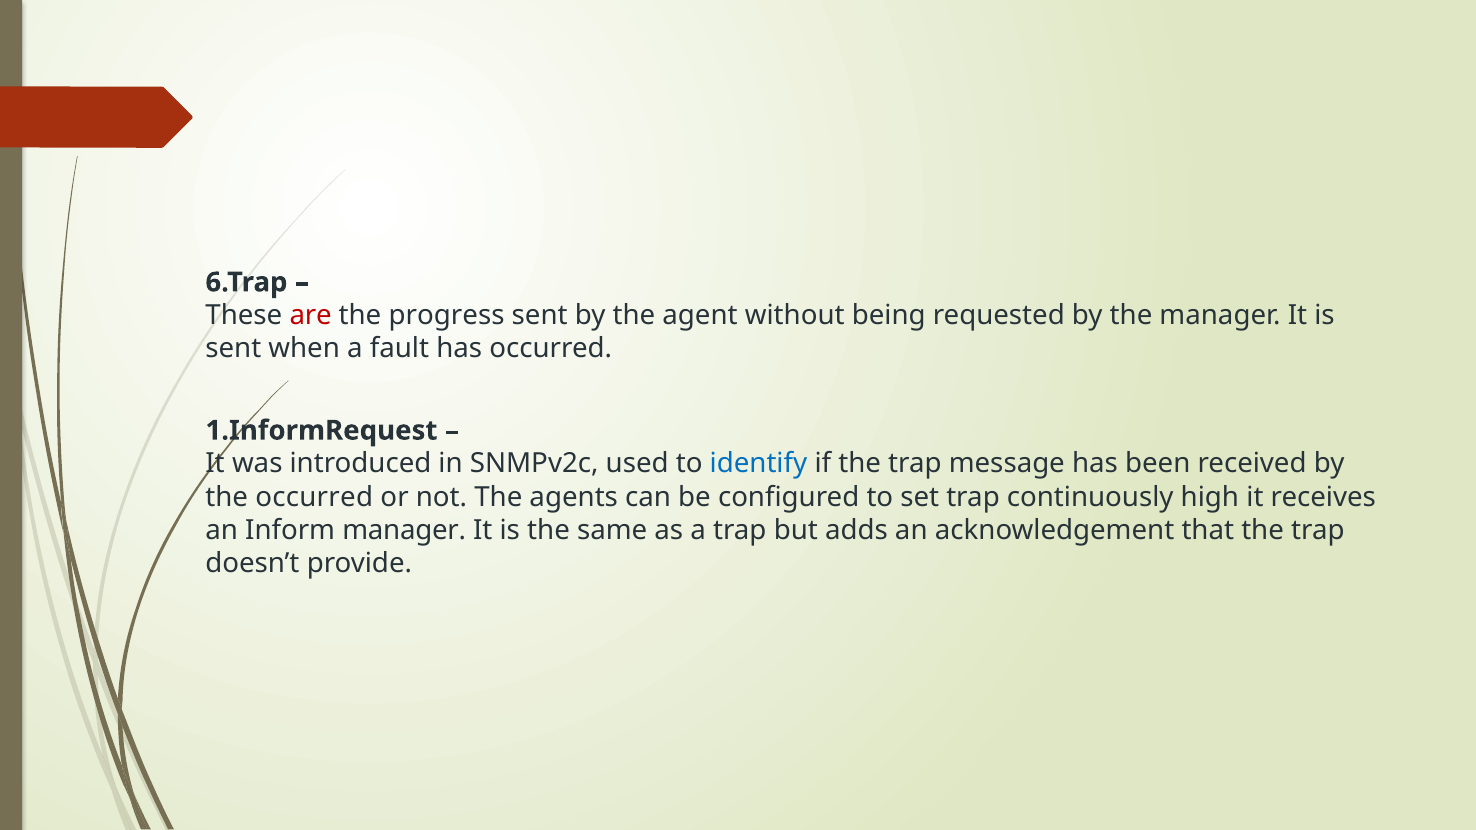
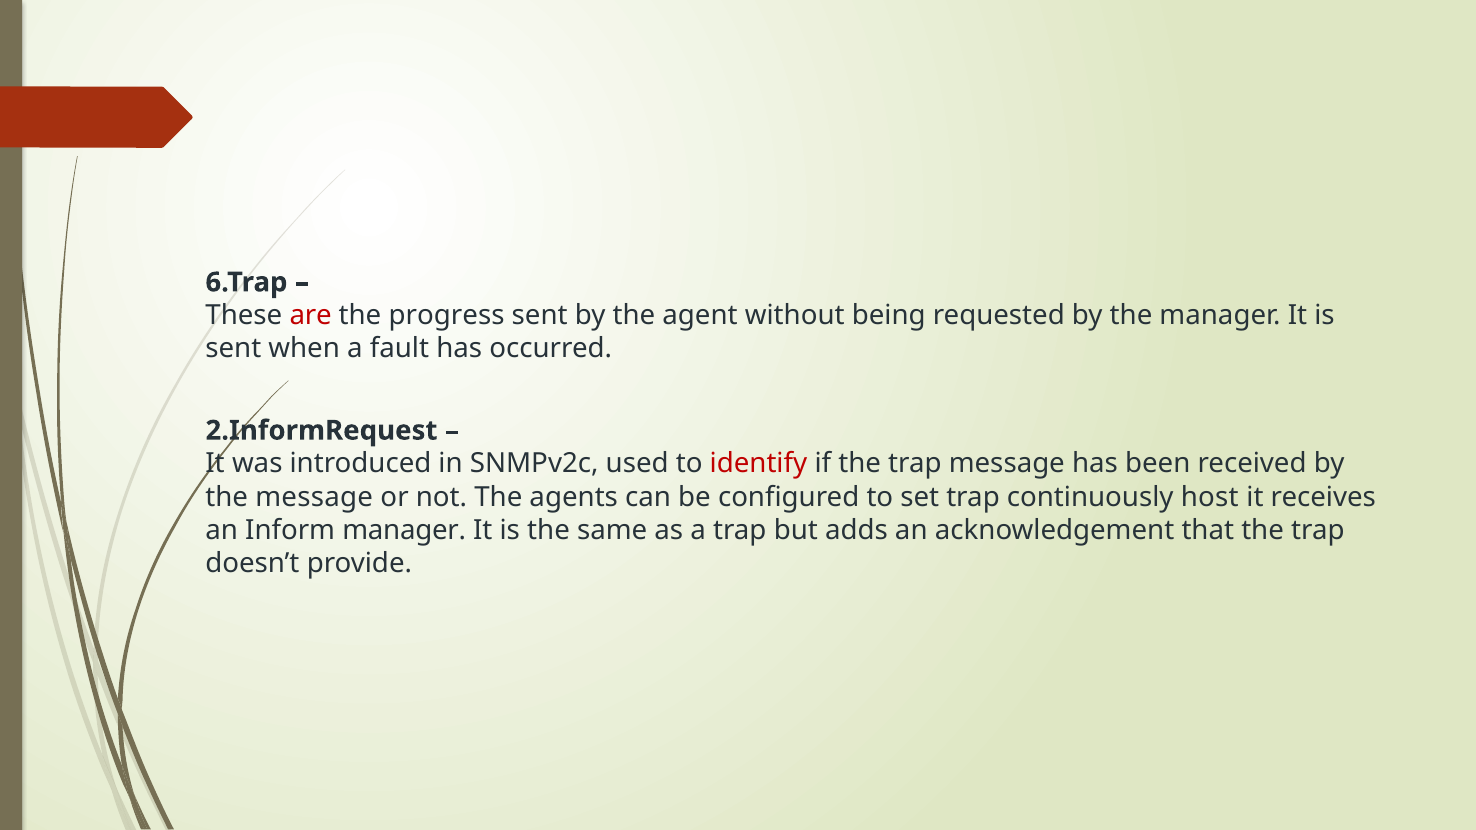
1.InformRequest: 1.InformRequest -> 2.InformRequest (321, 431)
identify colour: blue -> red (758, 464)
the occurred: occurred -> message (314, 497)
high: high -> host (1210, 497)
